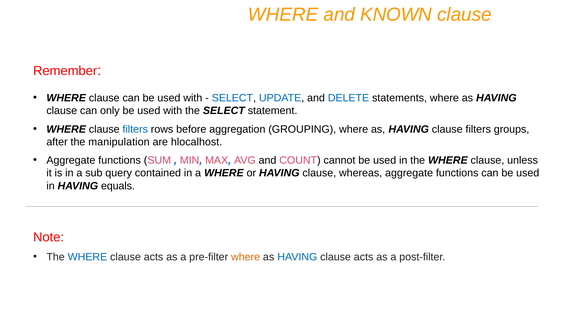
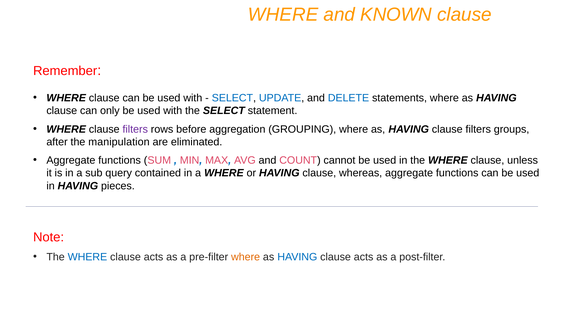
filters colour: blue -> purple (135, 129)
hlocalhost: hlocalhost -> eliminated (197, 142)
equals: equals -> pieces (118, 186)
